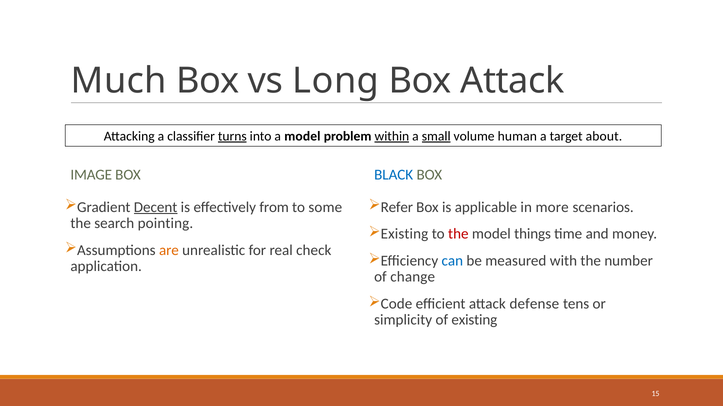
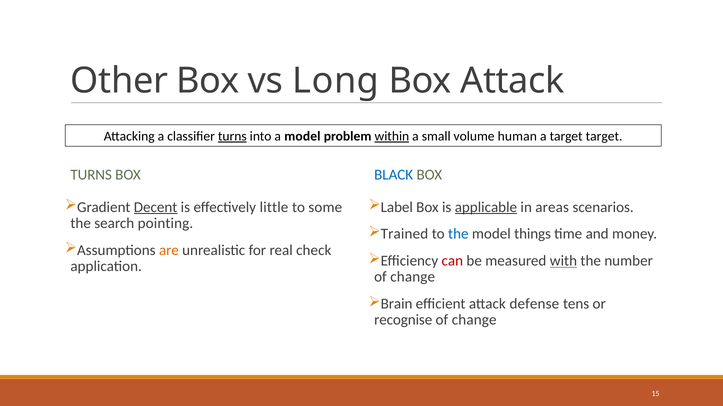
Much: Much -> Other (119, 81)
small underline: present -> none (436, 137)
target about: about -> target (604, 137)
IMAGE: IMAGE -> TURNS (91, 175)
from: from -> little (274, 208)
Refer: Refer -> Label (397, 208)
applicable underline: none -> present (486, 208)
more: more -> areas (552, 208)
Existing: Existing -> Trained (404, 234)
the colour: red -> blue (458, 234)
can colour: blue -> red (452, 261)
with underline: none -> present (563, 261)
Code: Code -> Brain (397, 304)
simplicity: simplicity -> recognise (403, 321)
existing: existing -> change (474, 321)
